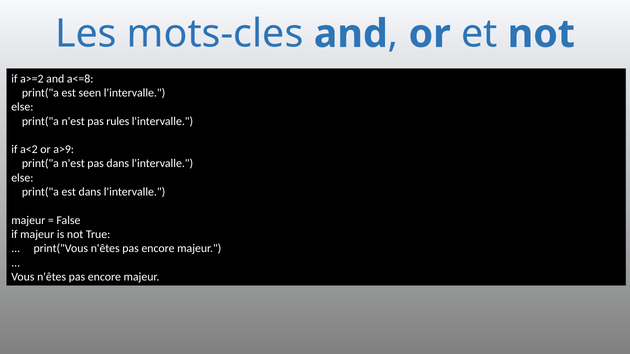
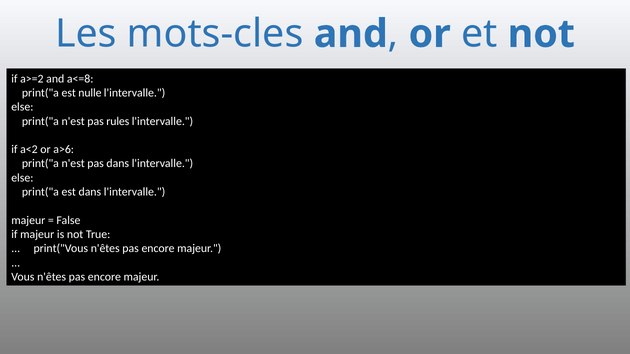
seen: seen -> nulle (90, 93)
a>9: a>9 -> a>6 (64, 150)
